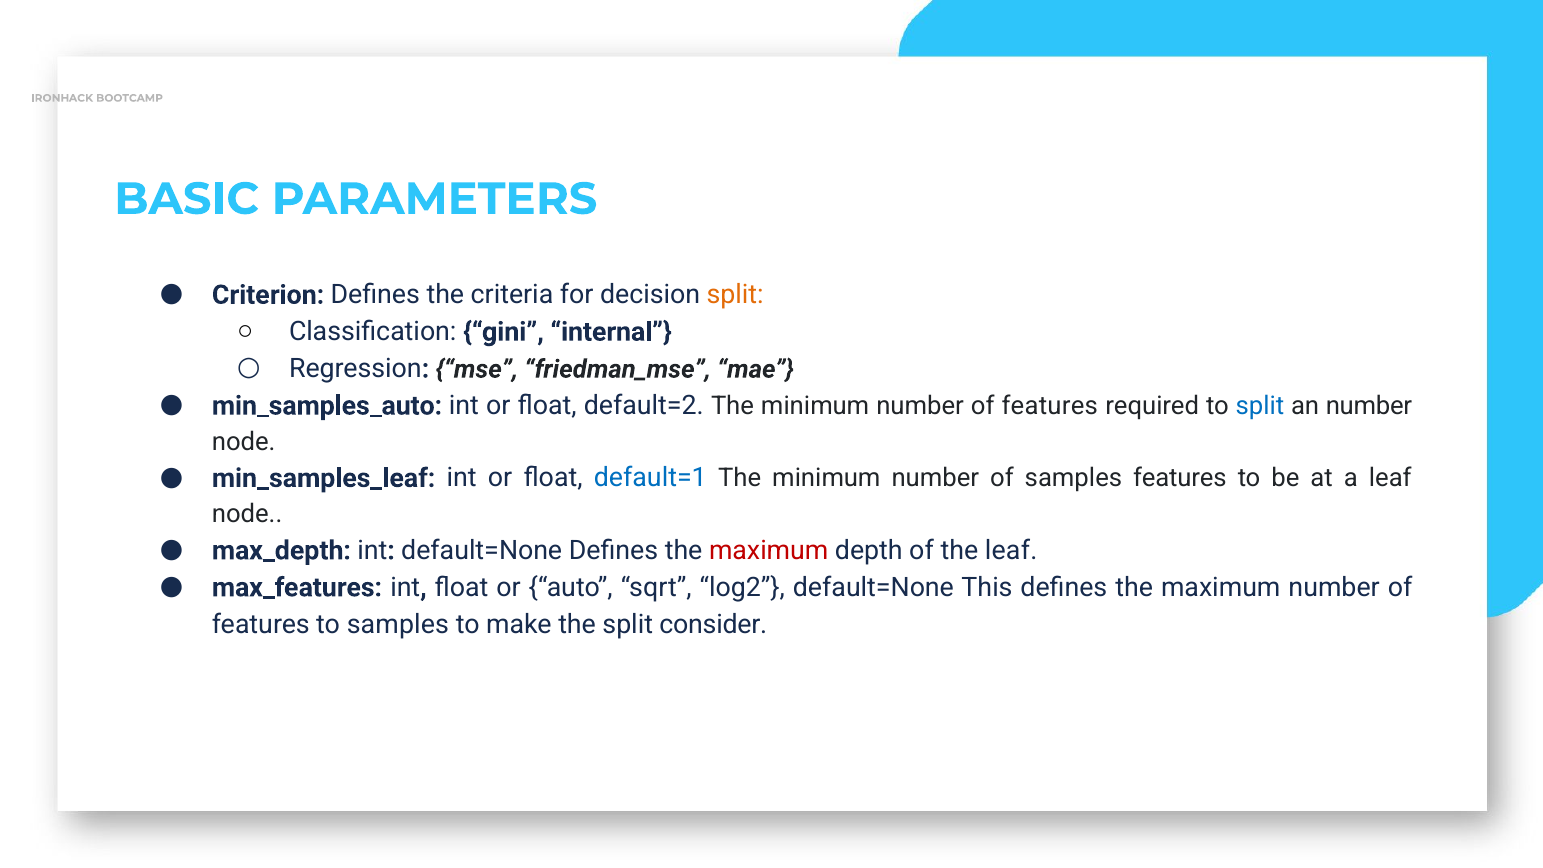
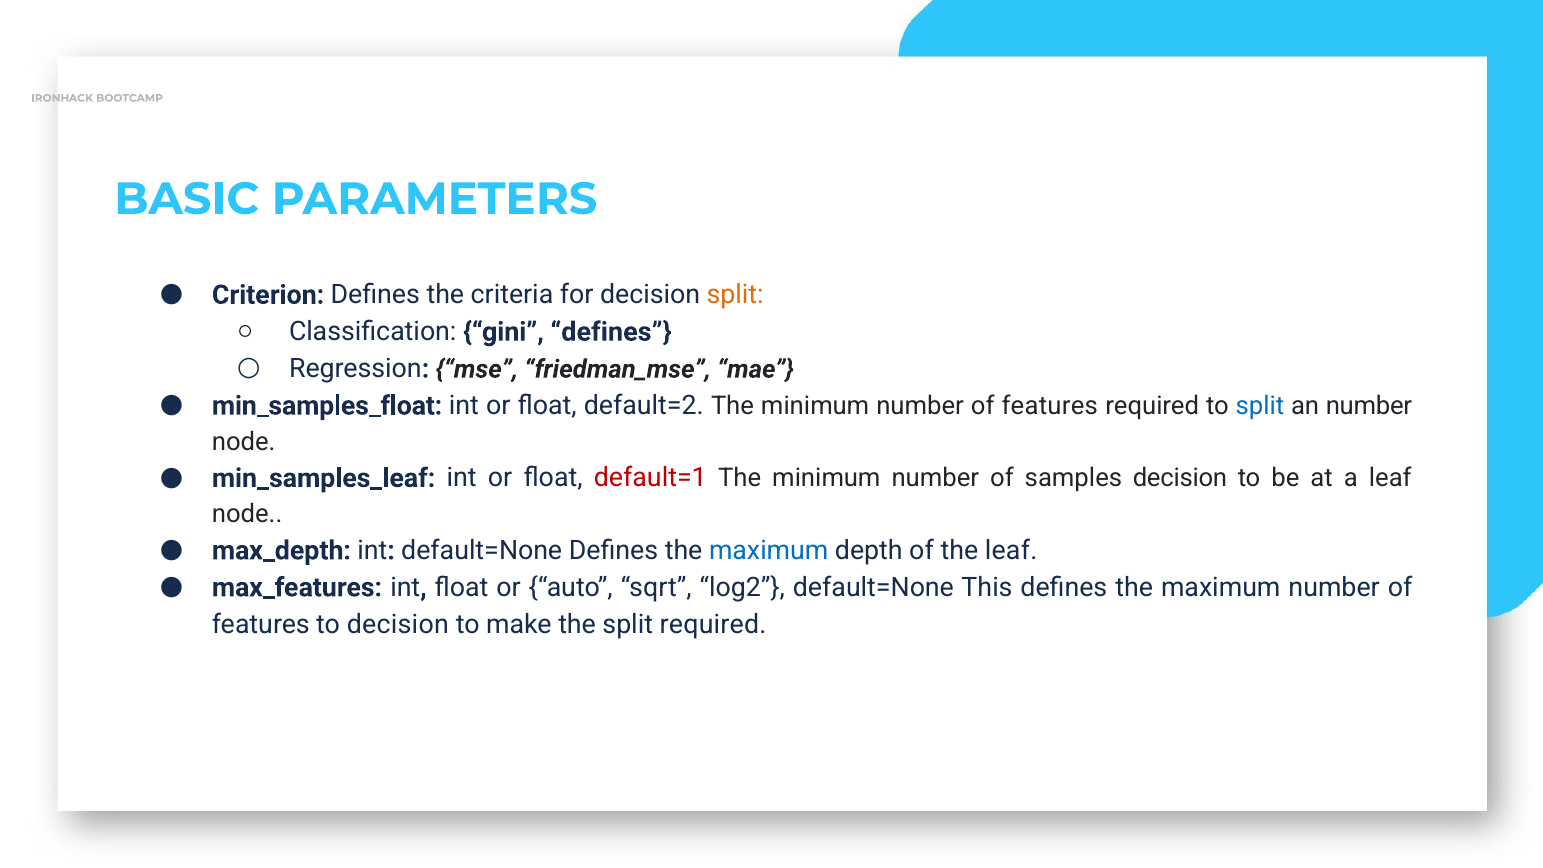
gini internal: internal -> defines (611, 332)
min_samples_auto: min_samples_auto -> min_samples_float (327, 406)
default=1 colour: blue -> red (650, 478)
samples features: features -> decision (1180, 478)
maximum colour: red -> blue (769, 551)
to samples: samples -> decision (398, 624)
split consider: consider -> required (713, 624)
